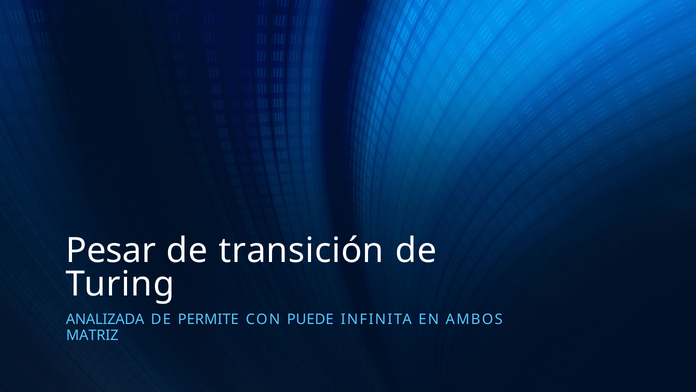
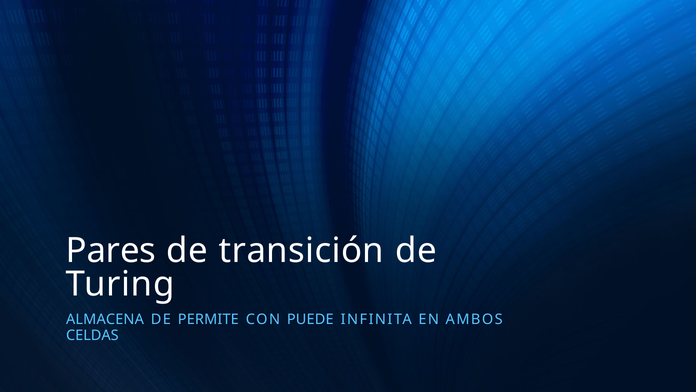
Pesar: Pesar -> Pares (111, 250)
ANALIZADA: ANALIZADA -> ALMACENA (105, 319)
MATRIZ: MATRIZ -> CELDAS (92, 335)
